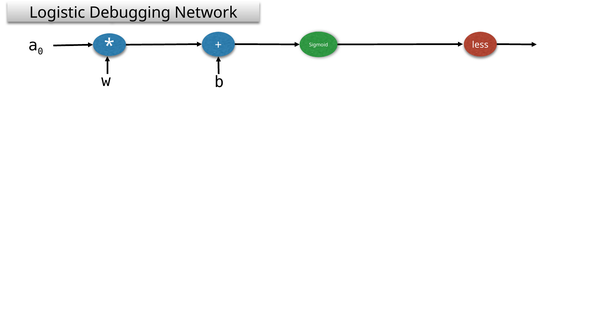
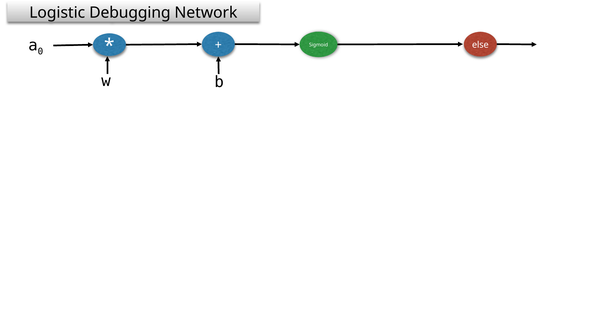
less: less -> else (480, 45)
